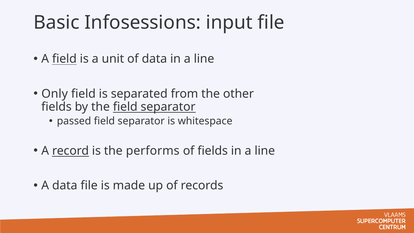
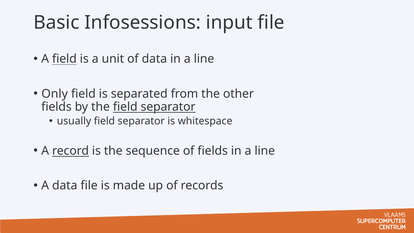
passed: passed -> usually (74, 121)
performs: performs -> sequence (153, 151)
